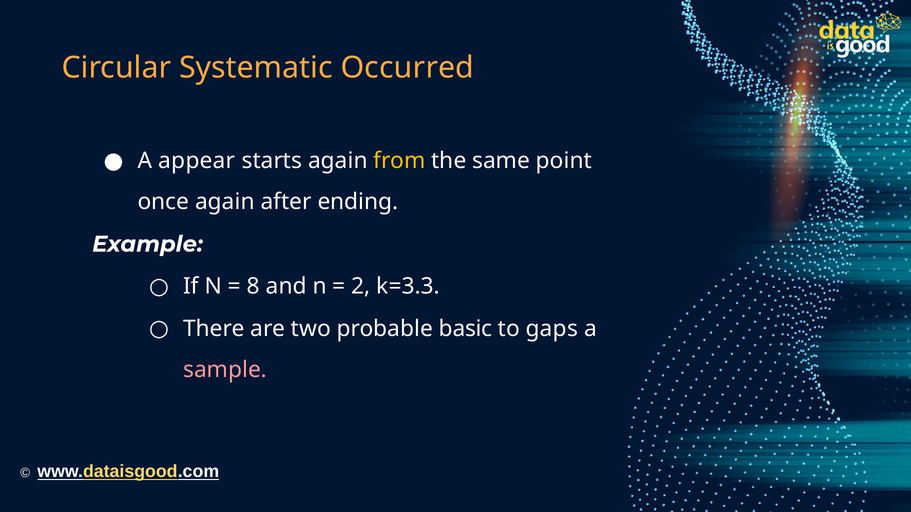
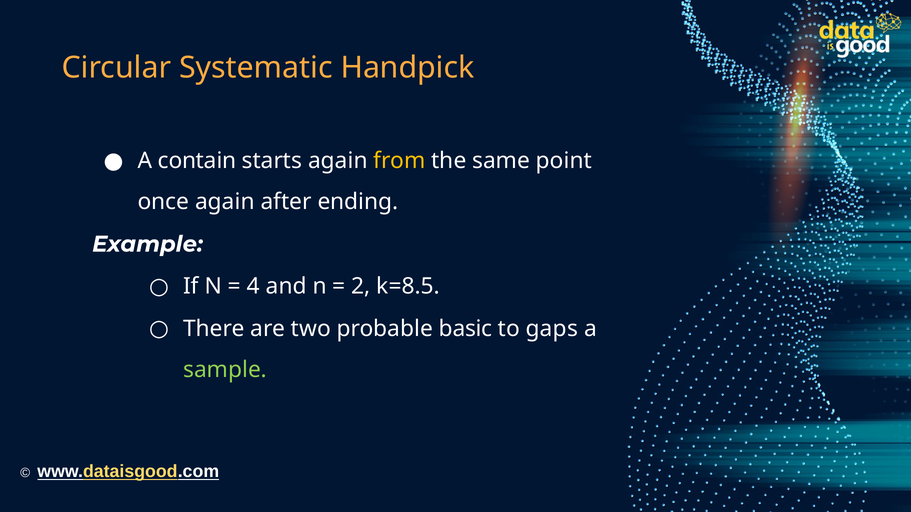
Occurred: Occurred -> Handpick (407, 68)
appear: appear -> contain (197, 161)
8: 8 -> 4 (253, 287)
k=3.3: k=3.3 -> k=8.5 (408, 287)
sample colour: pink -> light green (225, 370)
